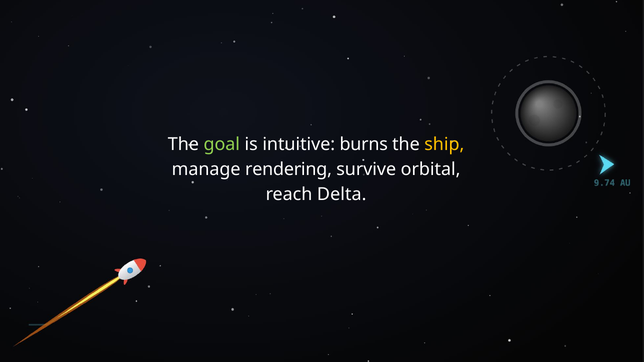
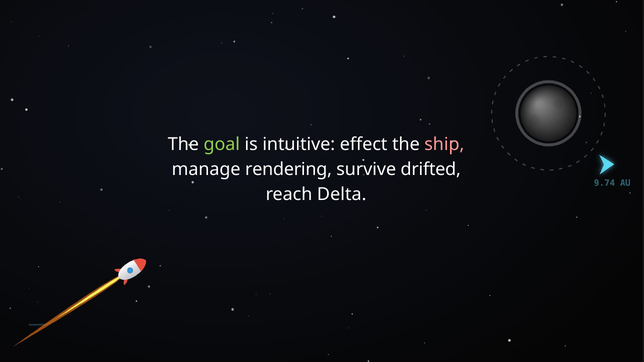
burns: burns -> effect (364, 144)
ship colour: yellow -> pink (444, 144)
orbital: orbital -> drifted (431, 169)
